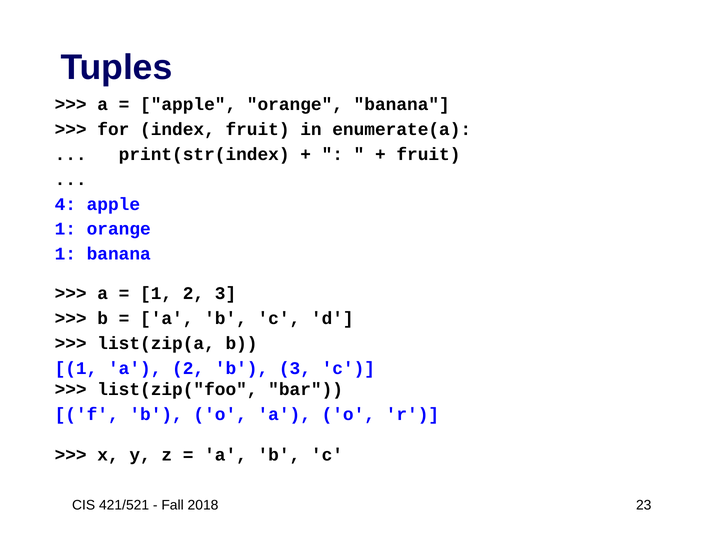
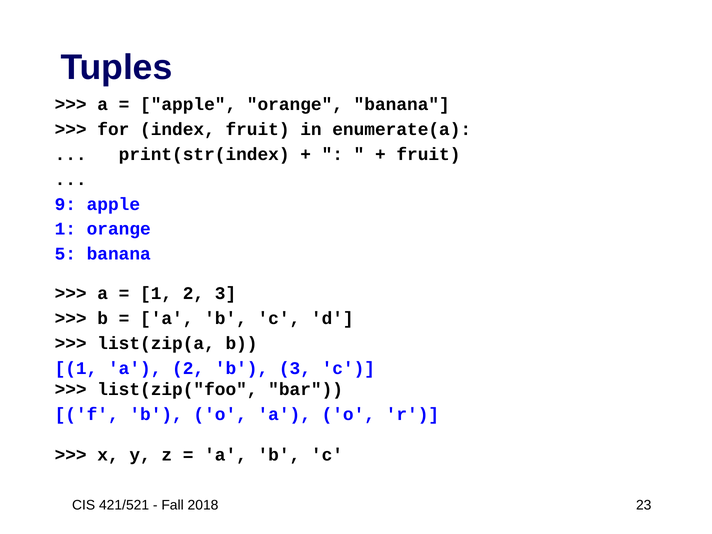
4: 4 -> 9 (65, 204)
1: 1 -> 5 (65, 254)
